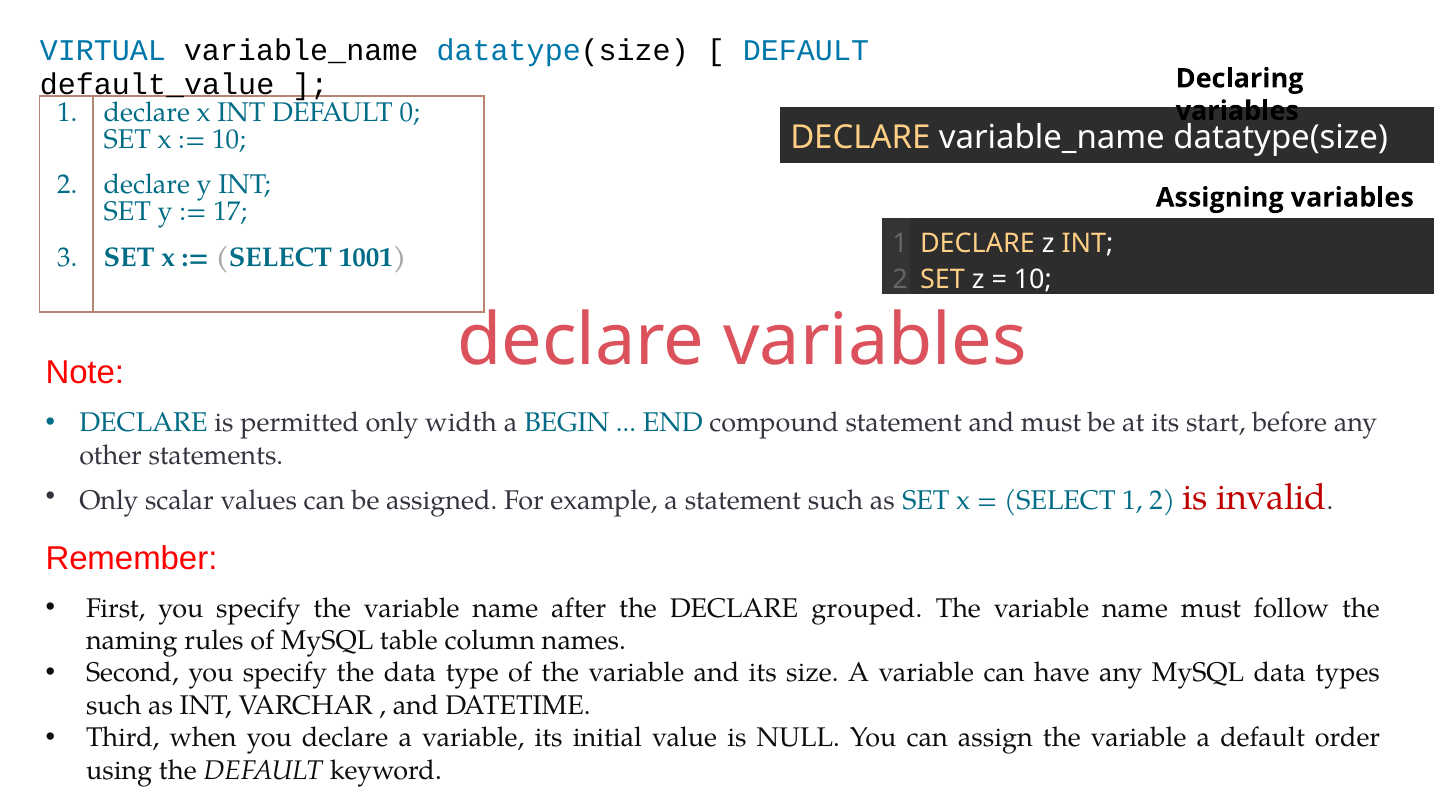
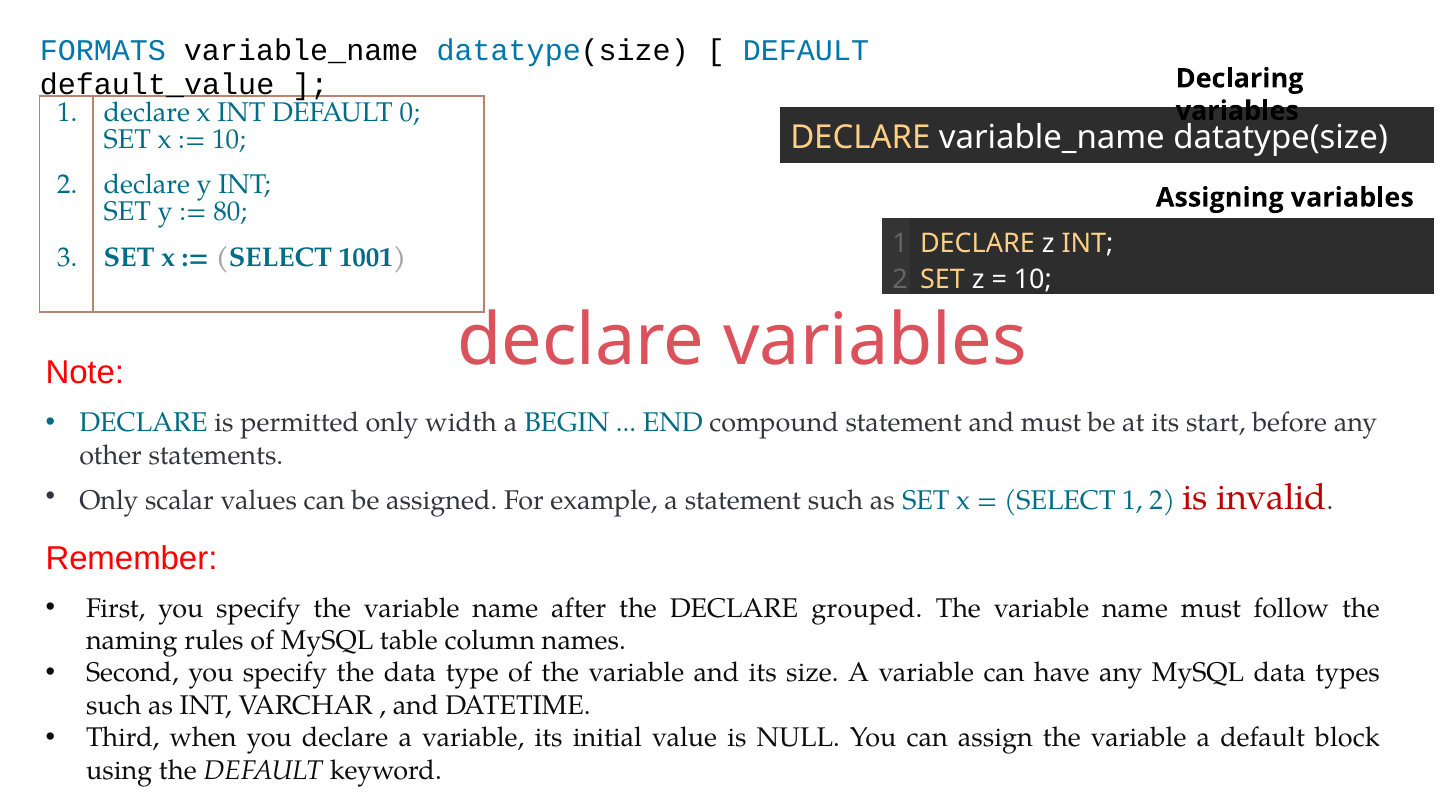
VIRTUAL: VIRTUAL -> FORMATS (103, 51)
17: 17 -> 80 (230, 212)
order: order -> block (1347, 738)
